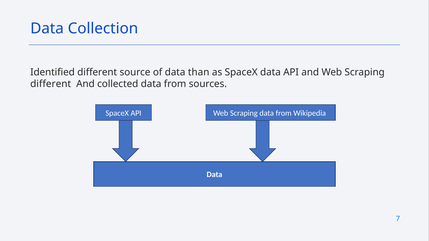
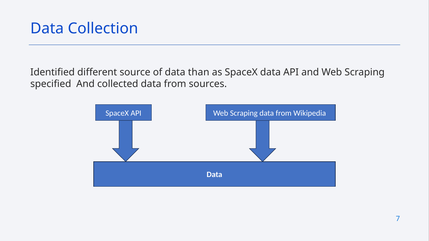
different: different -> specified (51, 84)
